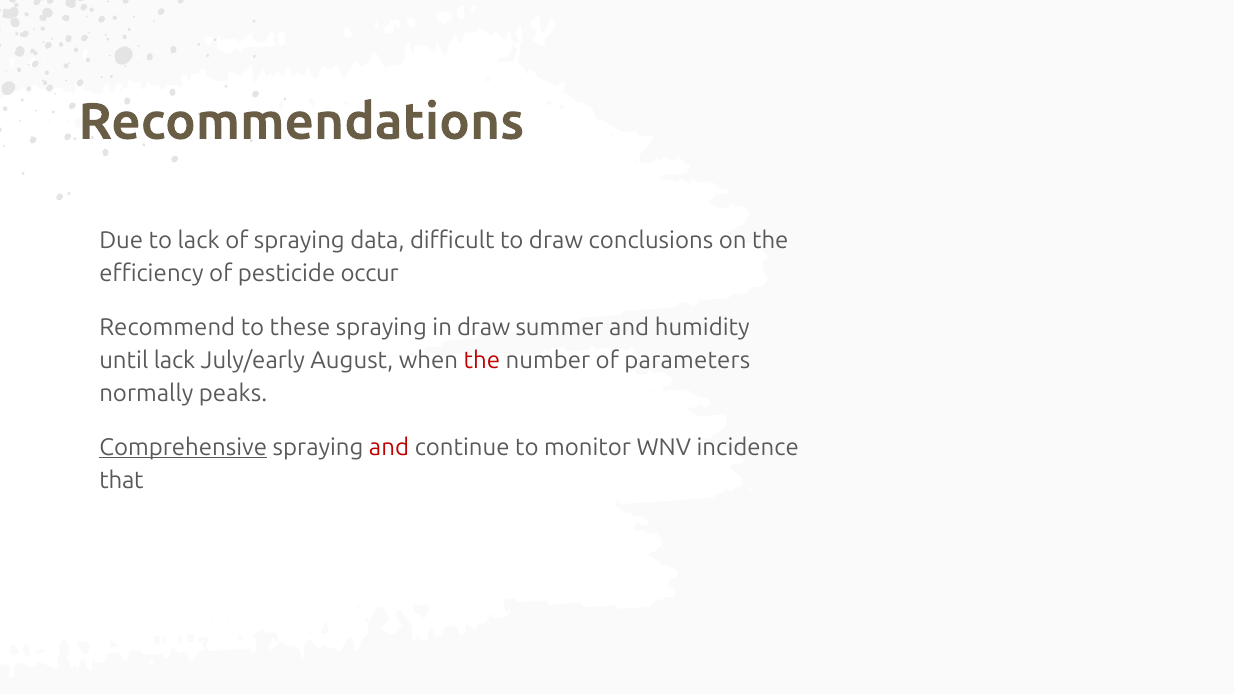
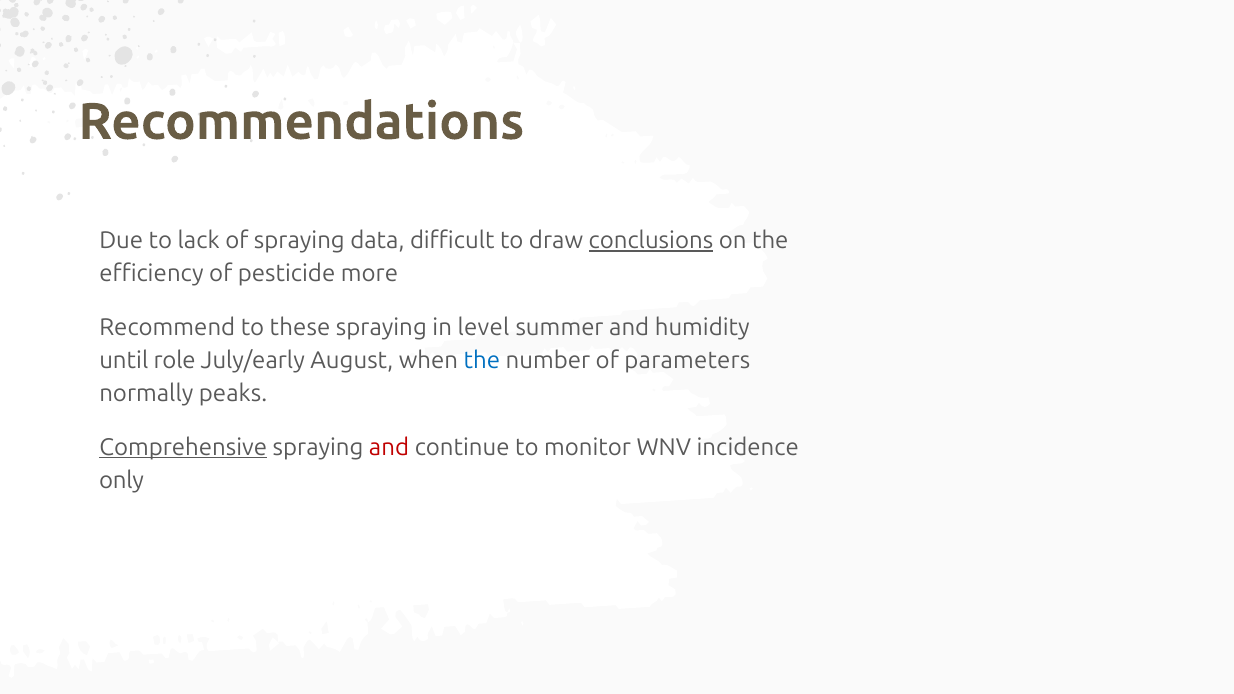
conclusions underline: none -> present (651, 241)
occur: occur -> more (369, 274)
in draw: draw -> level (484, 328)
until lack: lack -> role (175, 361)
the colour: red -> blue (482, 361)
that: that -> only (122, 480)
